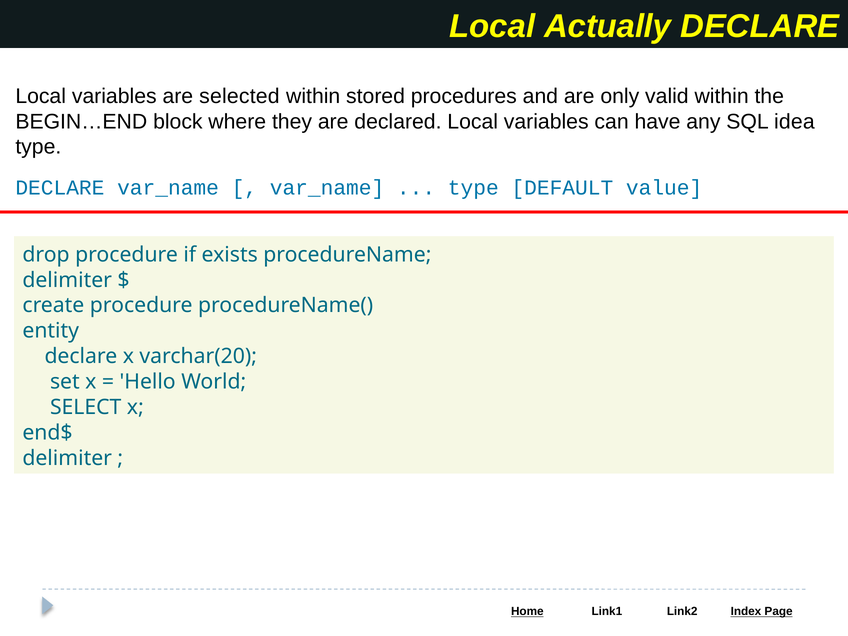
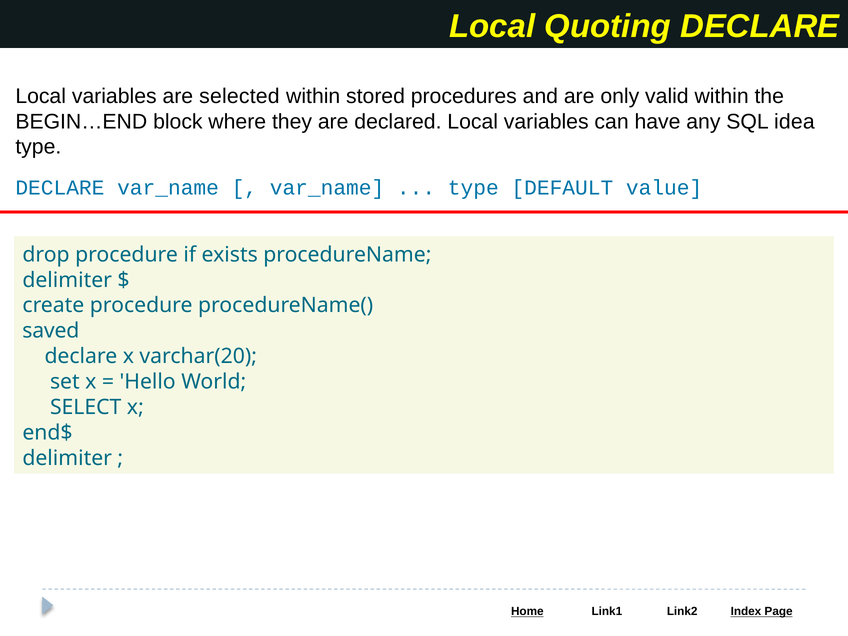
Actually: Actually -> Quoting (608, 26)
entity: entity -> saved (51, 331)
